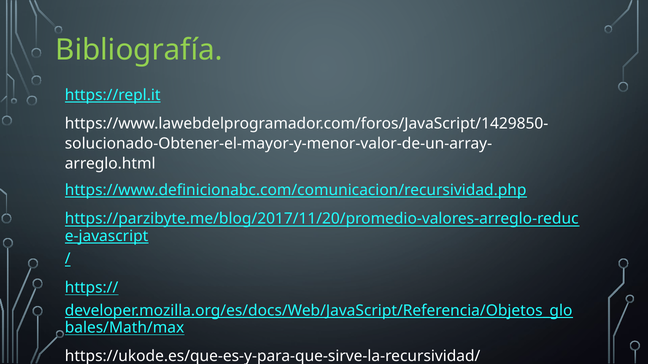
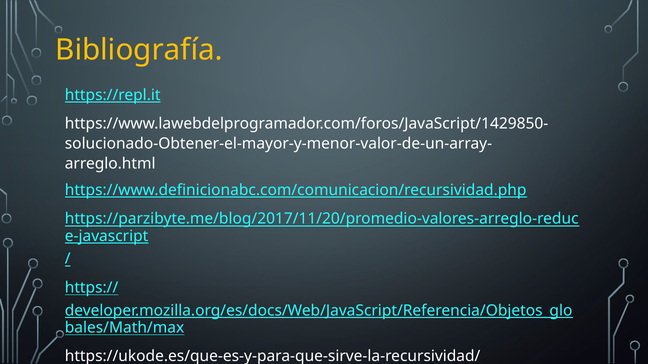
Bibliografía colour: light green -> yellow (139, 50)
